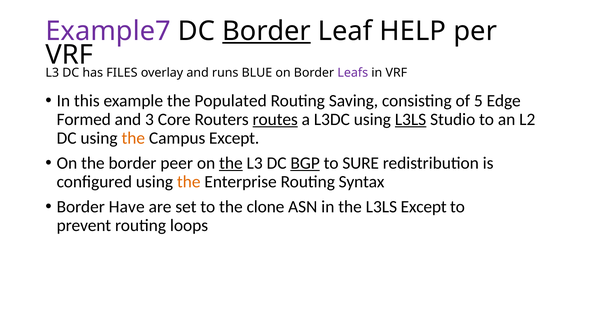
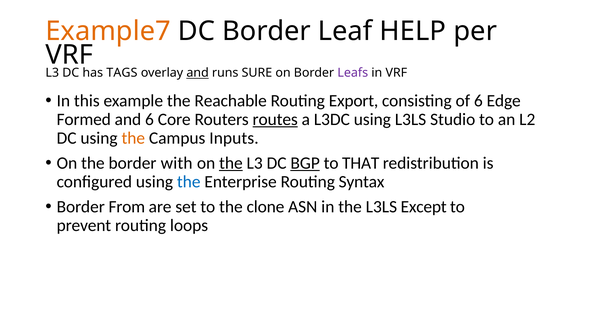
Example7 colour: purple -> orange (108, 31)
Border underline: present -> none (267, 31)
FILES: FILES -> TAGS (122, 73)
and underline: none -> present (198, 73)
BLUE: BLUE -> SURE (257, 73)
Populated: Populated -> Reachable (231, 101)
Saving: Saving -> Export (354, 101)
of 5: 5 -> 6 (478, 101)
and 3: 3 -> 6 (149, 119)
L3LS underline: present -> none (411, 119)
Campus Except: Except -> Inputs (234, 138)
peer: peer -> with (177, 163)
SURE: SURE -> THAT (361, 163)
the colour: orange -> blue (189, 182)
Have: Have -> From (127, 207)
